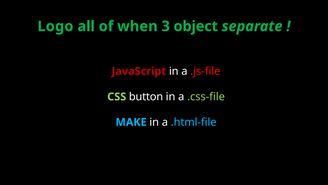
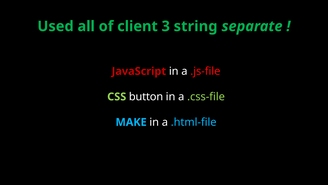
Logo: Logo -> Used (56, 26)
when: when -> client (138, 26)
object: object -> string (196, 26)
